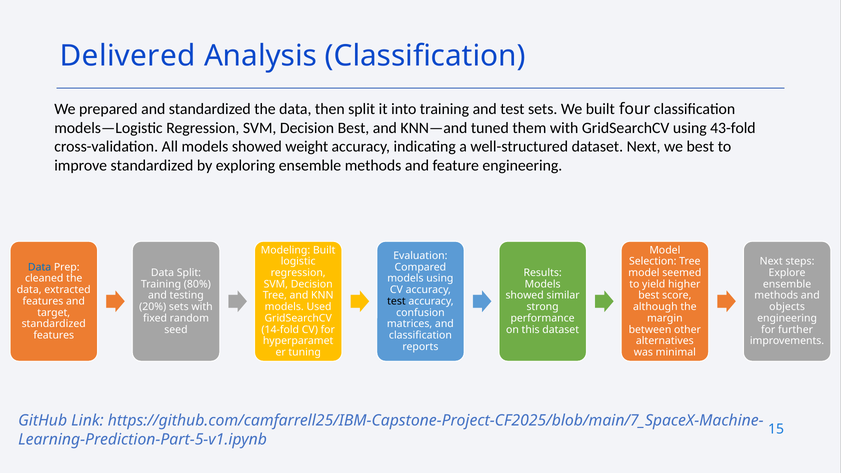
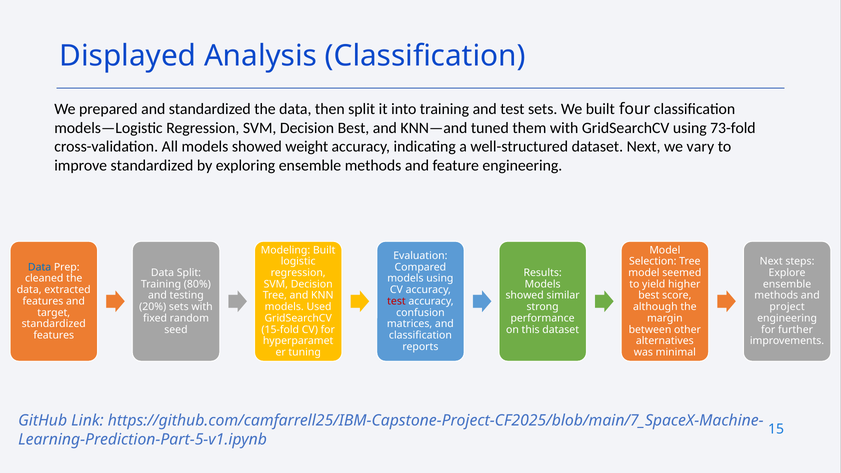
Delivered: Delivered -> Displayed (128, 56)
43-fold: 43-fold -> 73-fold (733, 128)
we best: best -> vary (700, 147)
test colour: black -> red (396, 301)
objects: objects -> project (787, 307)
14-fold: 14-fold -> 15-fold (280, 330)
